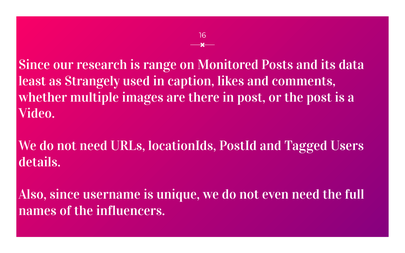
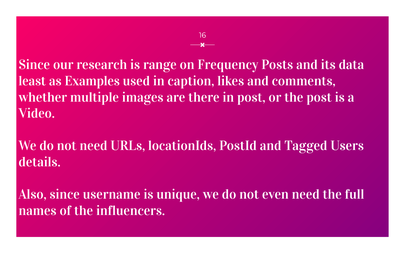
Monitored: Monitored -> Frequency (228, 65)
Strangely: Strangely -> Examples (92, 81)
